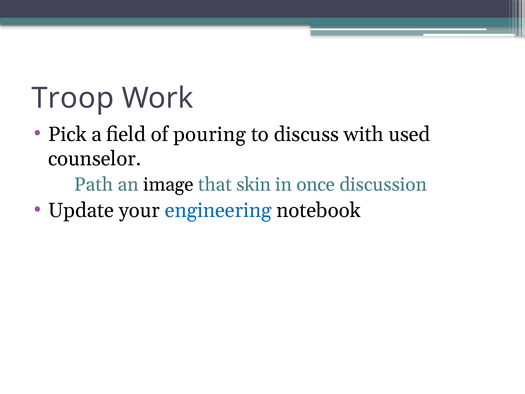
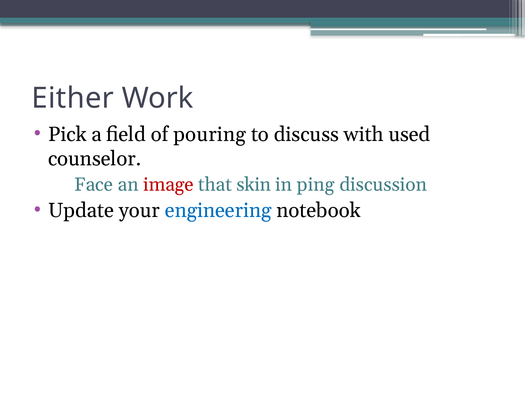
Troop: Troop -> Either (73, 98)
Path: Path -> Face (94, 185)
image colour: black -> red (168, 185)
once: once -> ping (316, 185)
